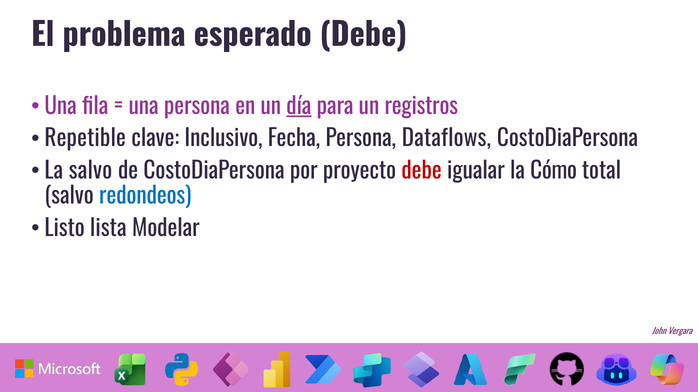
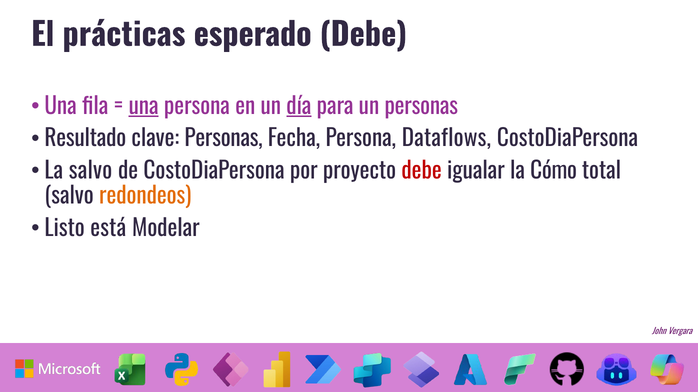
problema: problema -> prácticas (124, 35)
una underline: none -> present (144, 107)
un registros: registros -> personas (421, 107)
Repetible: Repetible -> Resultado (85, 139)
clave Inclusivo: Inclusivo -> Personas (224, 139)
redondeos colour: blue -> orange (145, 197)
lista: lista -> está (108, 229)
